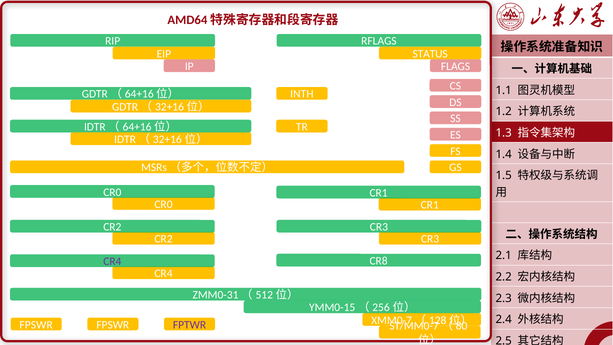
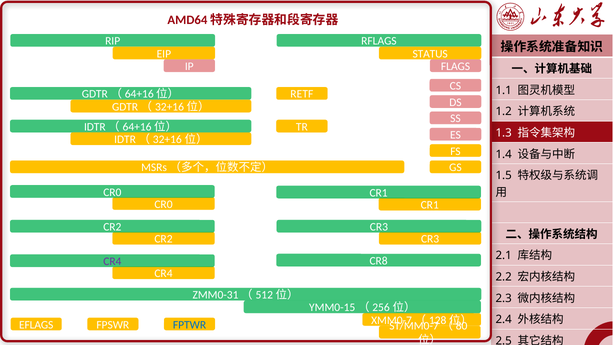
INTH: INTH -> RETF (302, 94)
FPSWR: FPSWR -> EFLAGS (36, 325)
FPTWR colour: purple -> blue (190, 325)
